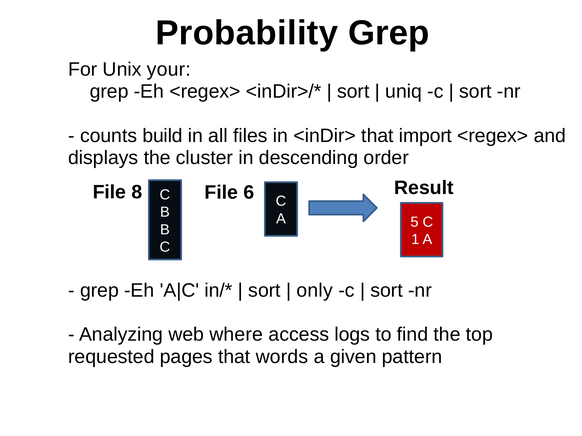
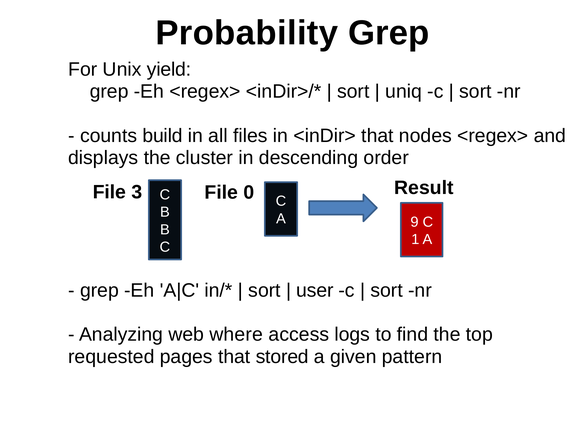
your: your -> yield (169, 70)
import: import -> nodes (425, 136)
8: 8 -> 3 (137, 192)
6: 6 -> 0 (249, 193)
5: 5 -> 9 (415, 222)
only: only -> user (315, 291)
words: words -> stored (282, 357)
